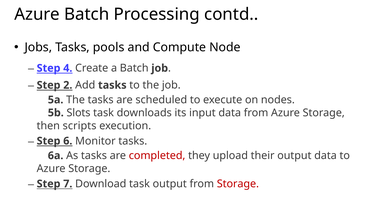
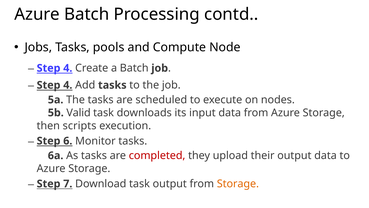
2: 2 -> 4 (68, 85)
Slots: Slots -> Valid (79, 113)
Storage colour: red -> orange (238, 183)
